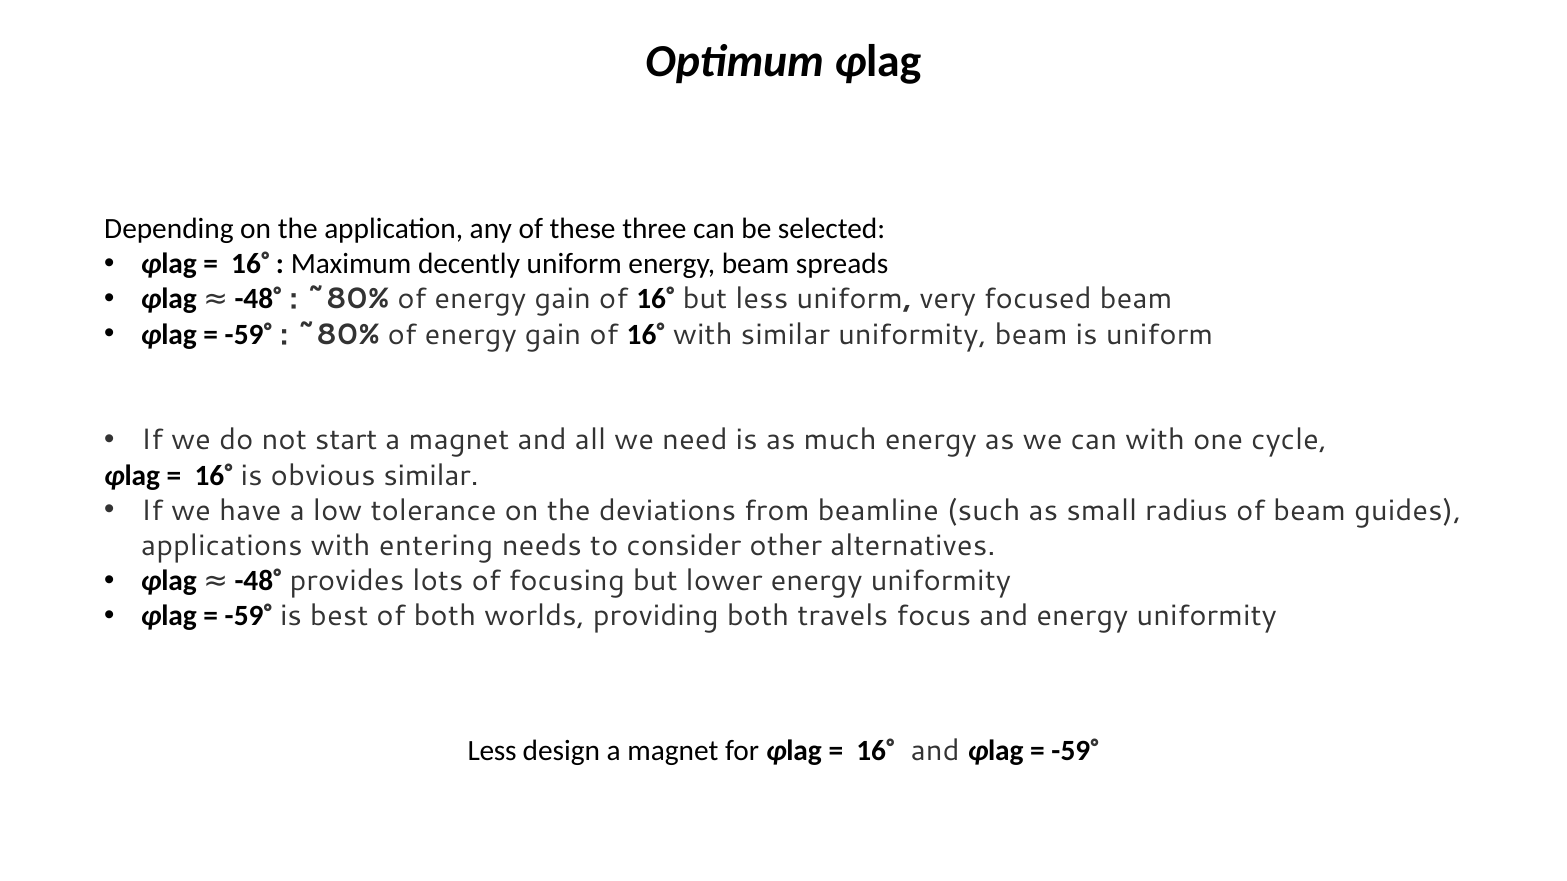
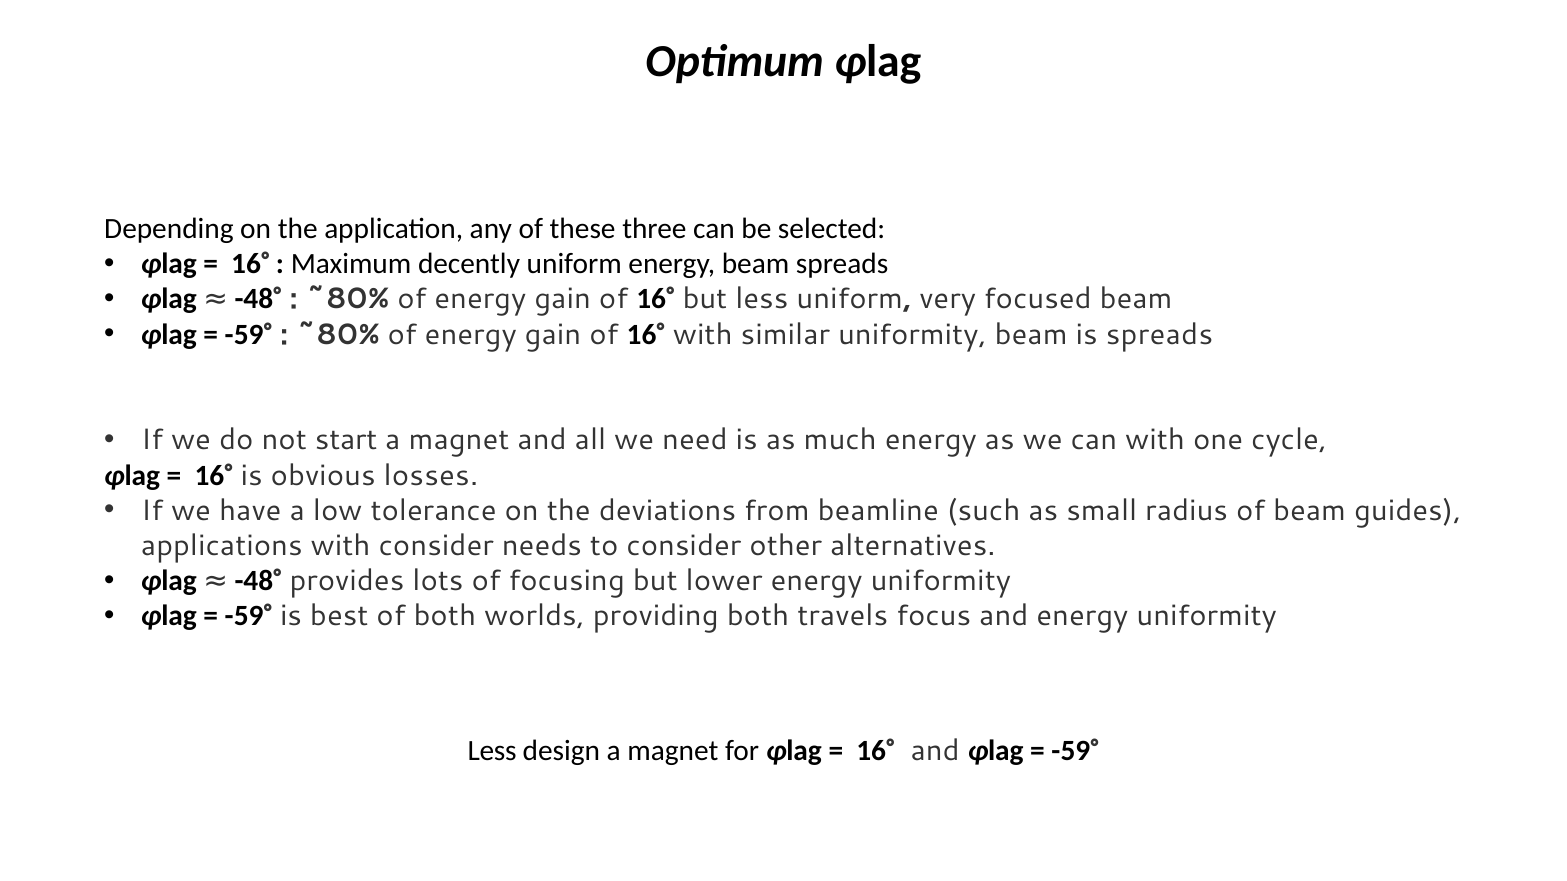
is uniform: uniform -> spreads (1159, 335)
obvious similar: similar -> losses (431, 476)
with entering: entering -> consider (436, 546)
